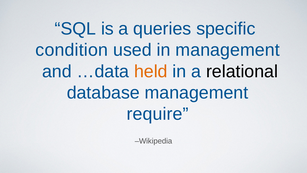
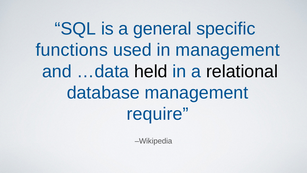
queries: queries -> general (162, 29)
condition: condition -> functions (72, 50)
held colour: orange -> black (151, 71)
